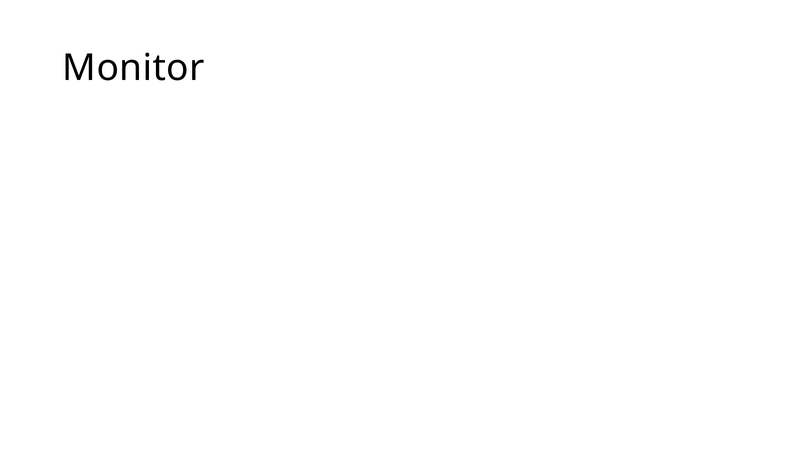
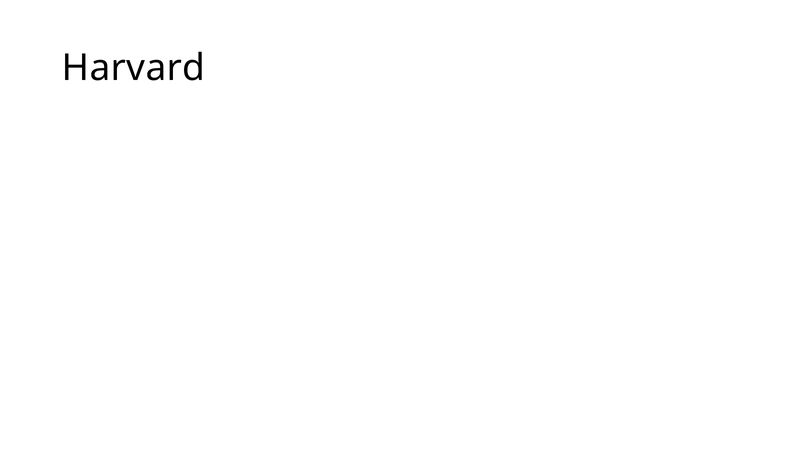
Monitor: Monitor -> Harvard (134, 68)
